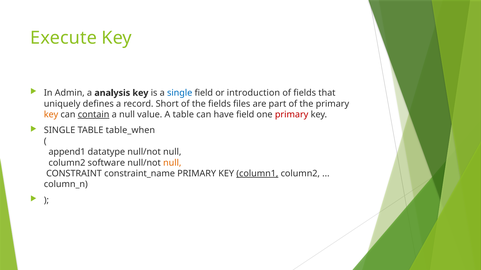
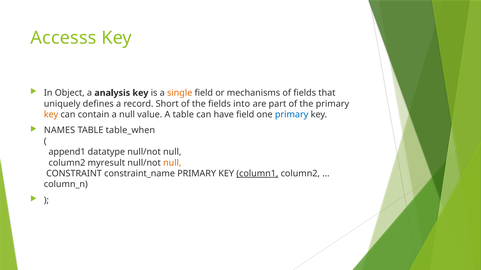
Execute: Execute -> Accesss (64, 38)
Admin: Admin -> Object (70, 93)
single colour: blue -> orange (180, 93)
introduction: introduction -> mechanisms (253, 93)
files: files -> into (242, 104)
contain underline: present -> none (94, 115)
primary colour: red -> blue (292, 115)
SINGLE: SINGLE -> NAMES (60, 131)
software: software -> myresult (106, 163)
